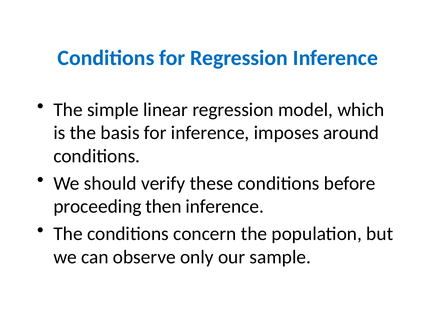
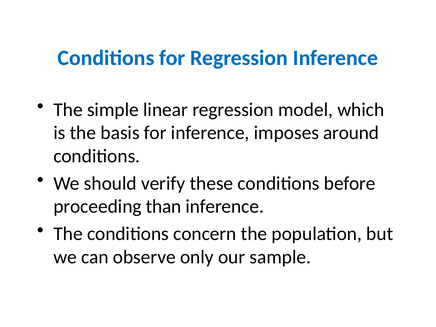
then: then -> than (164, 207)
